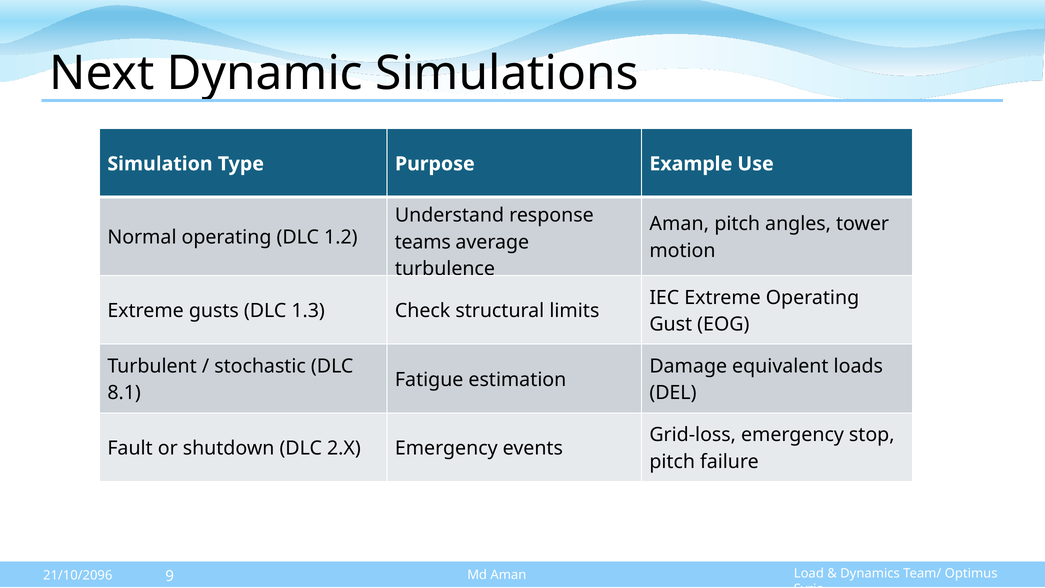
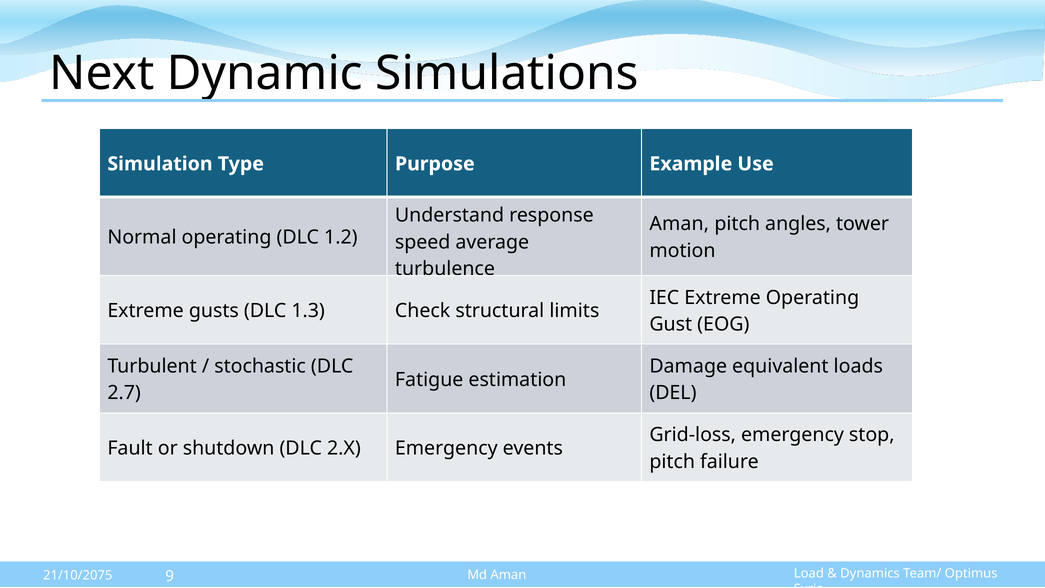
teams: teams -> speed (423, 242)
8.1: 8.1 -> 2.7 (124, 393)
21/10/2096: 21/10/2096 -> 21/10/2075 (78, 575)
